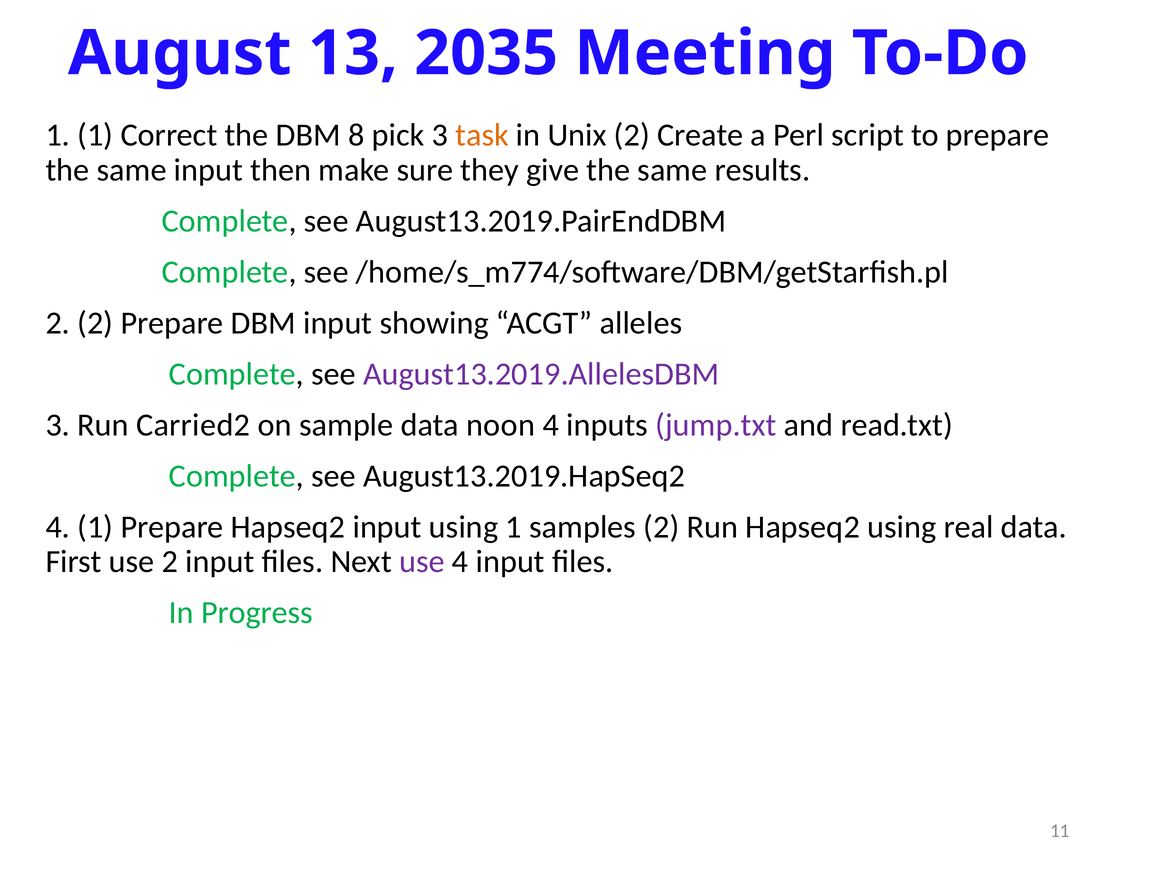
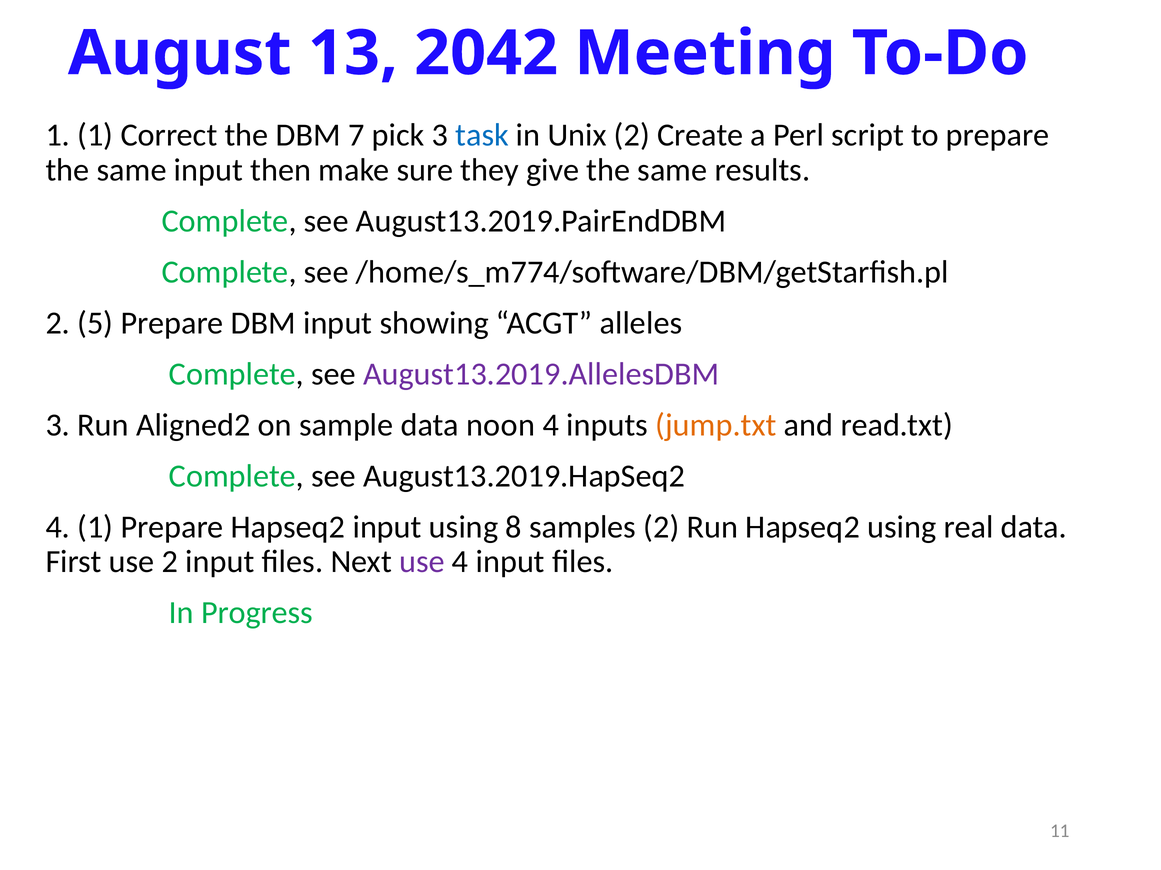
2035: 2035 -> 2042 (486, 53)
8: 8 -> 7 (356, 135)
task colour: orange -> blue (482, 135)
2 2: 2 -> 5 (95, 323)
Carried2: Carried2 -> Aligned2 (193, 425)
jump.txt colour: purple -> orange (716, 425)
using 1: 1 -> 8 (514, 527)
